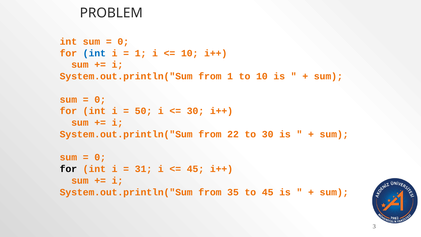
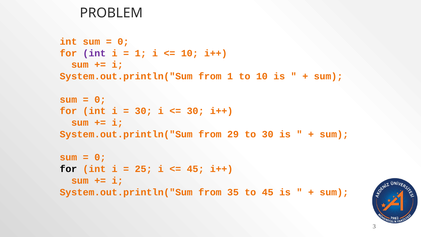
int colour: blue -> purple (94, 53)
50: 50 -> 30 (143, 111)
22: 22 -> 29 (233, 134)
31: 31 -> 25 (143, 169)
